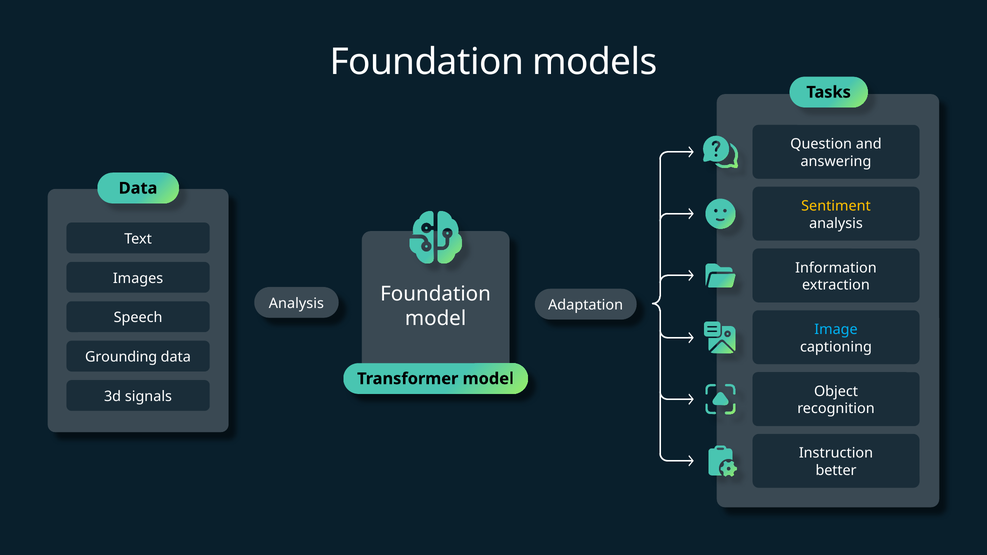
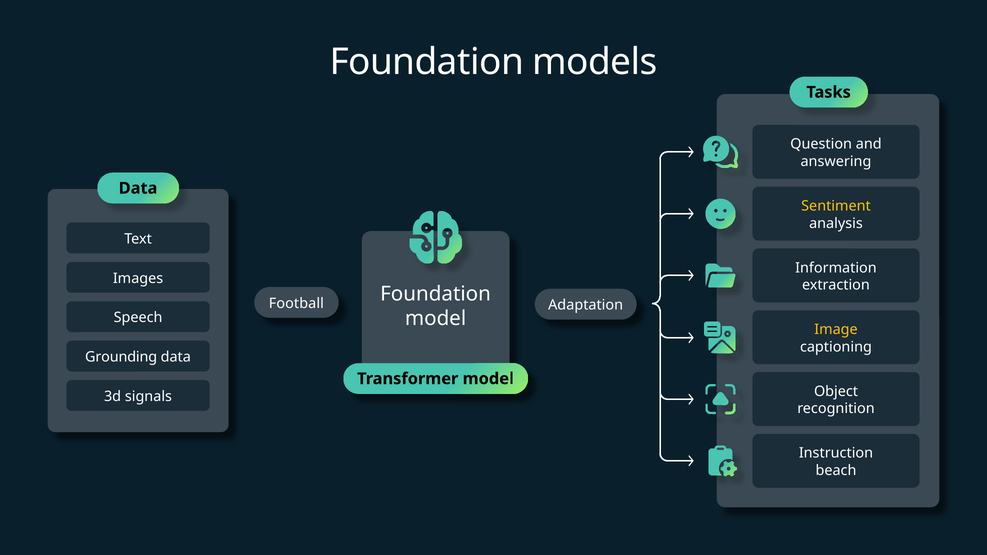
Analysis: Analysis -> Football (296, 303)
Image colour: light blue -> yellow (836, 330)
better: better -> beach (836, 471)
